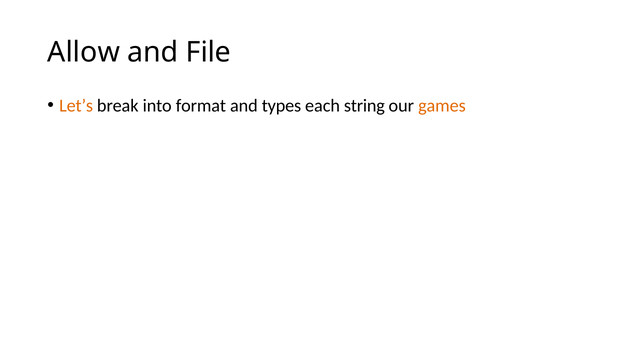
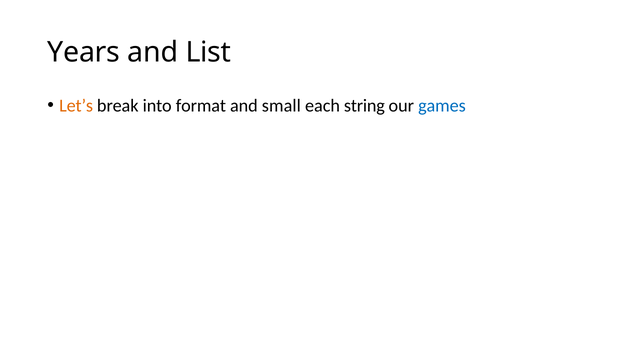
Allow: Allow -> Years (84, 52)
File: File -> List (208, 52)
types: types -> small (281, 105)
games colour: orange -> blue (442, 105)
